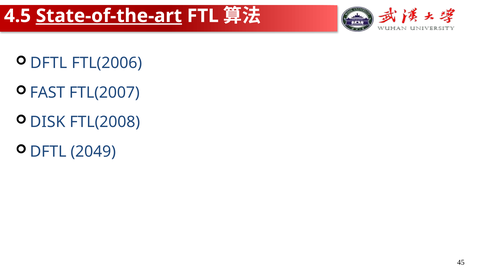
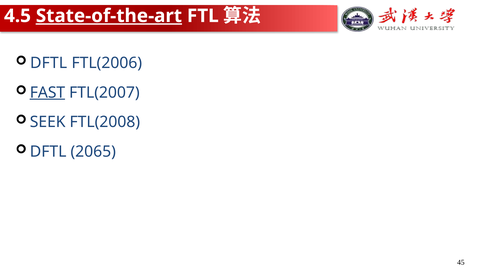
FAST underline: none -> present (47, 93)
DISK: DISK -> SEEK (48, 122)
2049: 2049 -> 2065 (93, 152)
